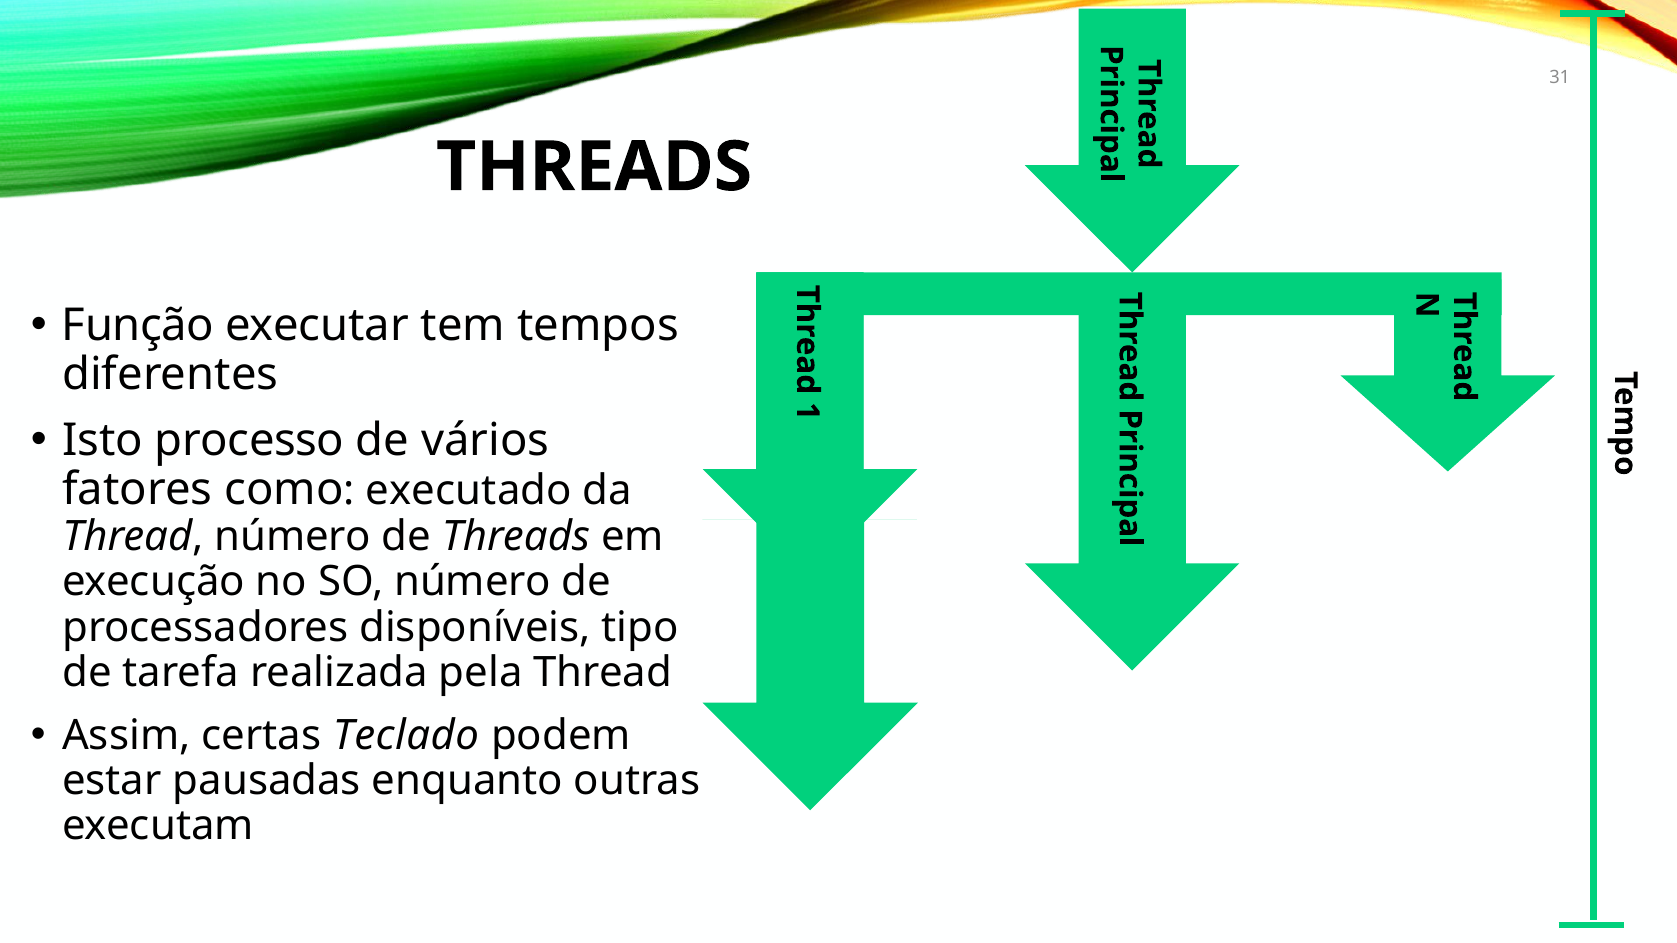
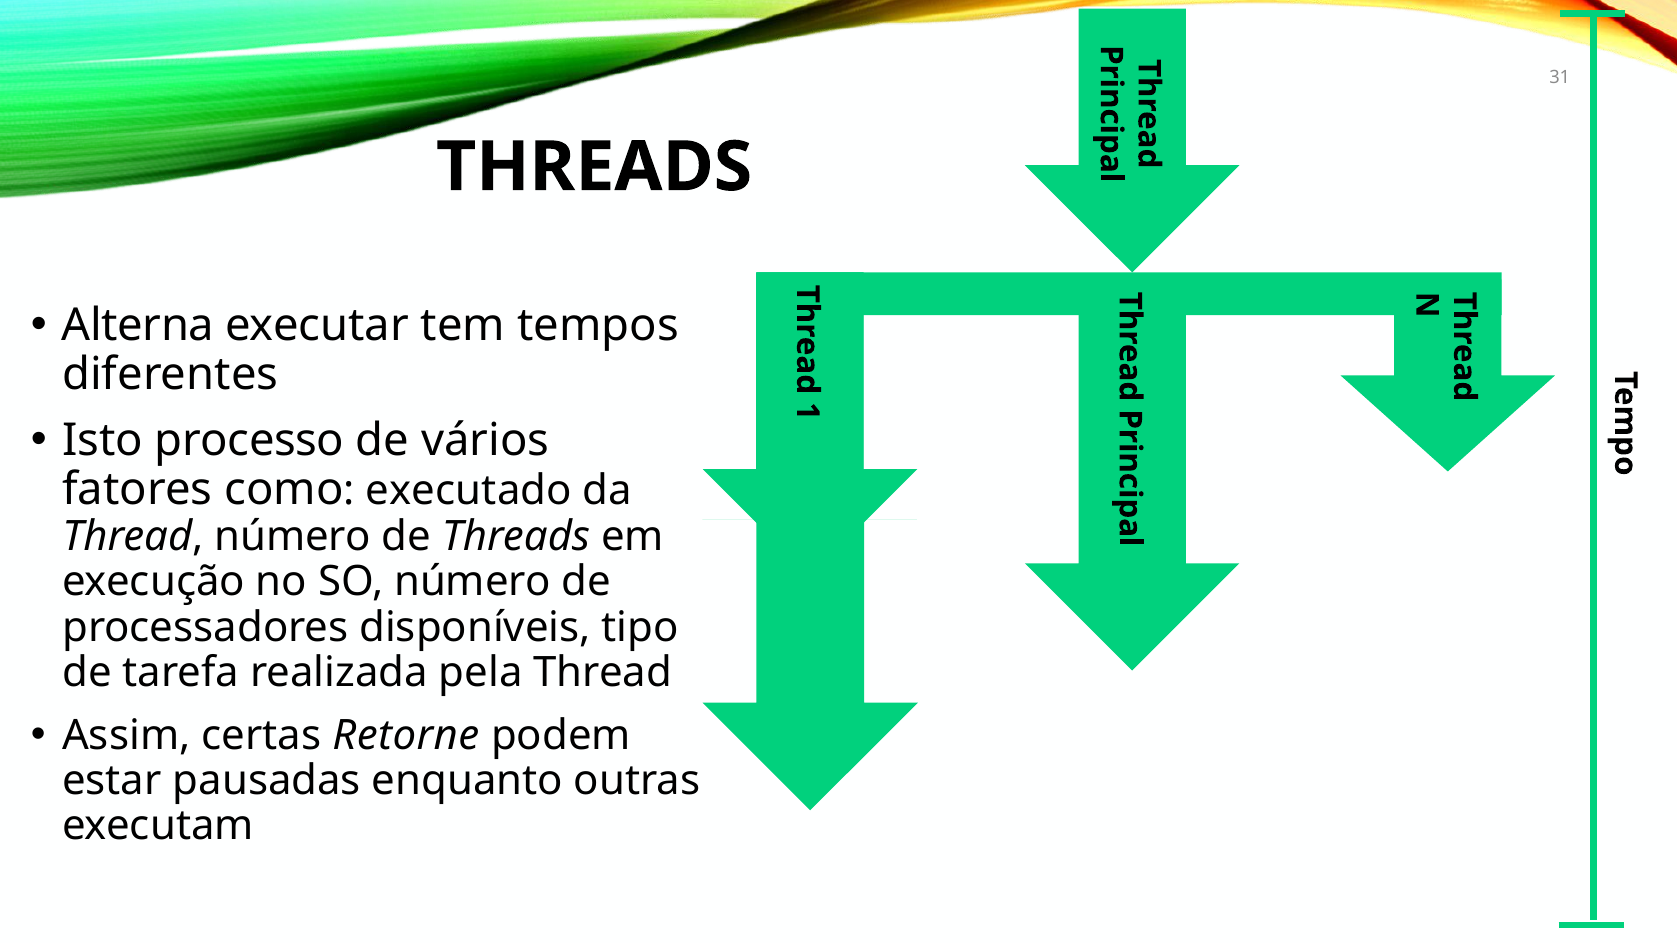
Função: Função -> Alterna (138, 325)
Teclado: Teclado -> Retorne (406, 735)
